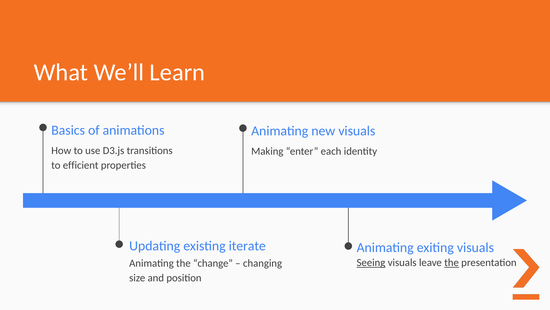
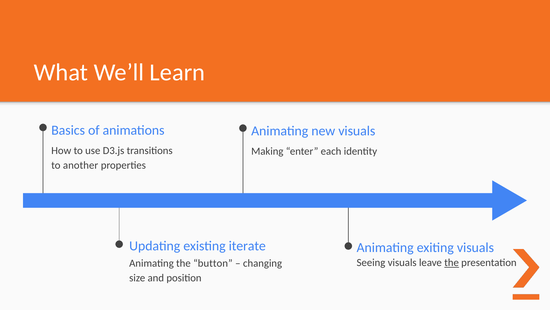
efficient: efficient -> another (81, 165)
Seeing underline: present -> none (371, 262)
change: change -> button (213, 263)
